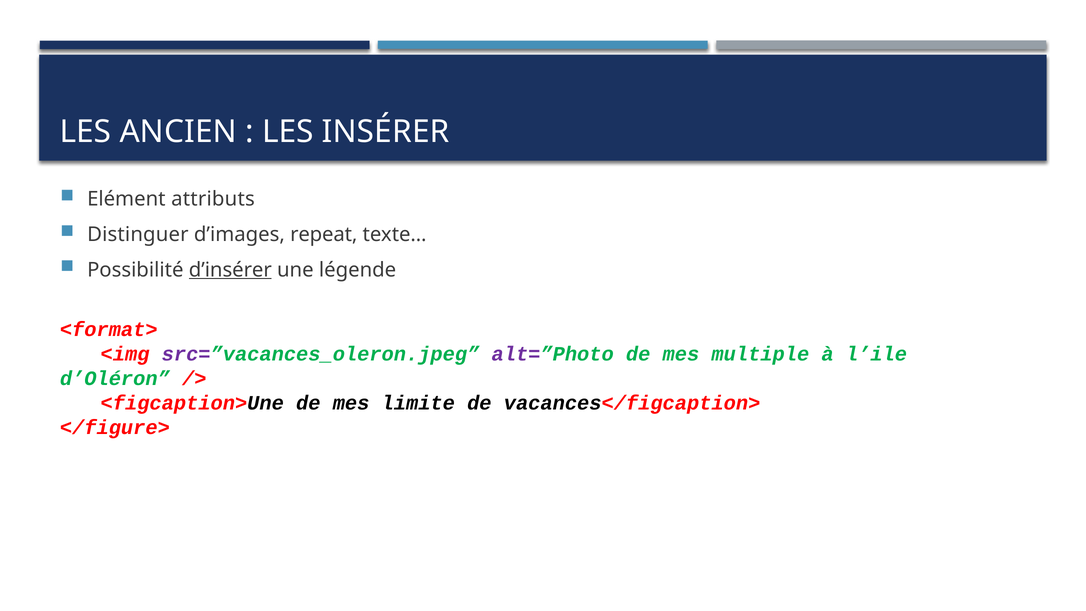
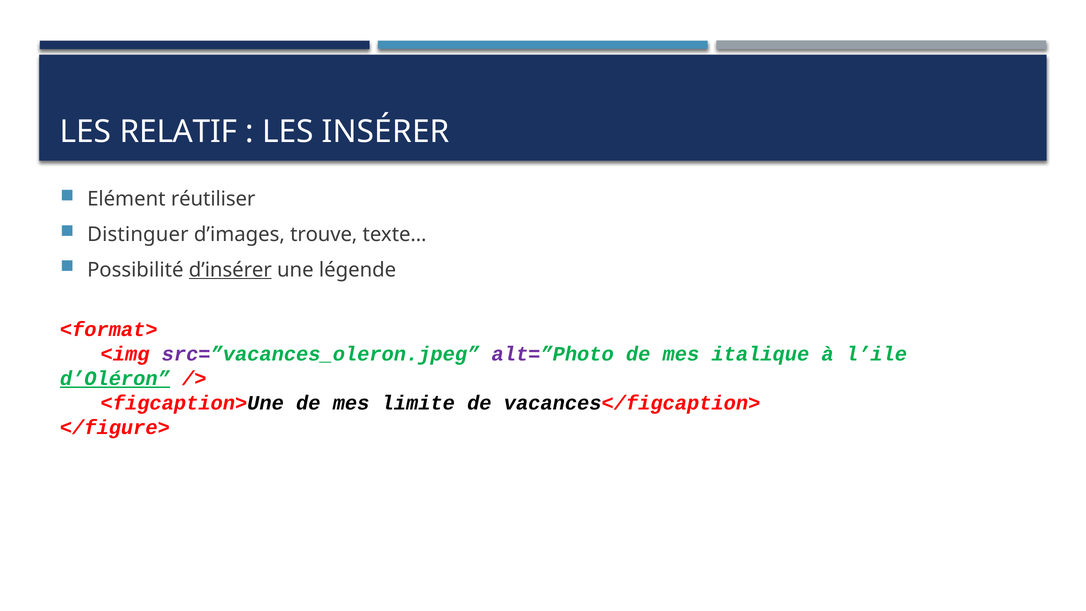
ANCIEN: ANCIEN -> RELATIF (179, 132)
attributs: attributs -> réutiliser (213, 199)
repeat: repeat -> trouve (324, 234)
multiple: multiple -> italique (760, 354)
d’Oléron underline: none -> present (115, 378)
